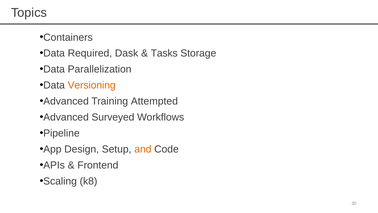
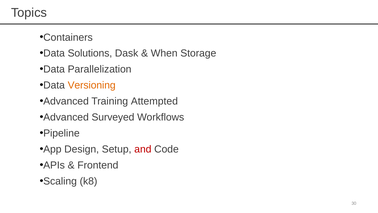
Required: Required -> Solutions (90, 53)
Tasks: Tasks -> When (164, 53)
and colour: orange -> red (143, 149)
